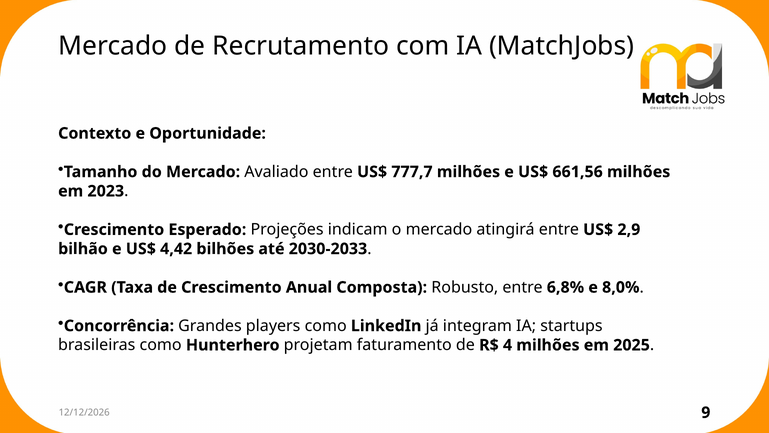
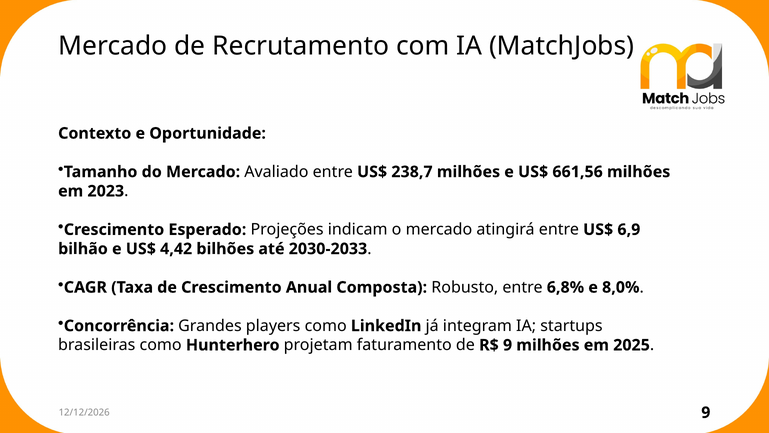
777,7: 777,7 -> 238,7 (412, 172)
2,9: 2,9 -> 6,9 (629, 229)
R$ 4: 4 -> 9 (508, 345)
